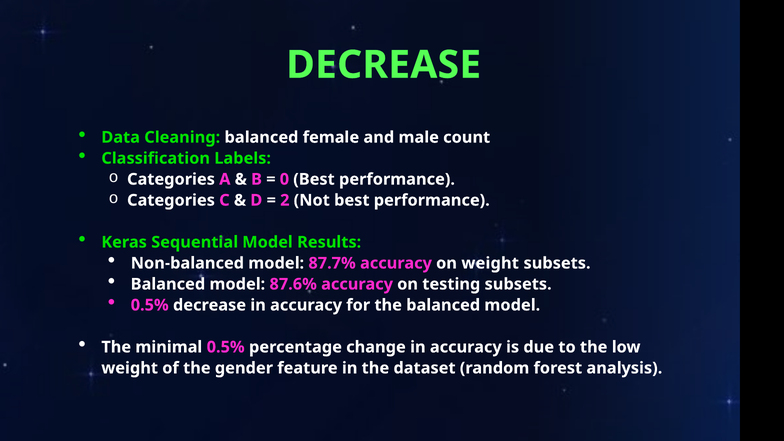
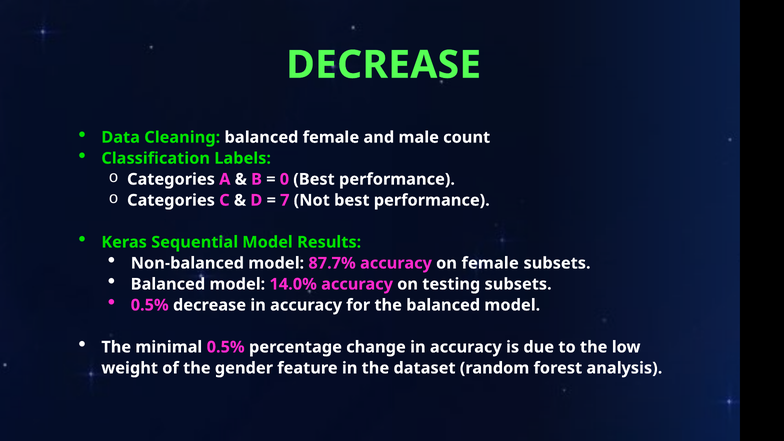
2: 2 -> 7 (285, 200)
on weight: weight -> female (490, 263)
87.6%: 87.6% -> 14.0% (293, 284)
